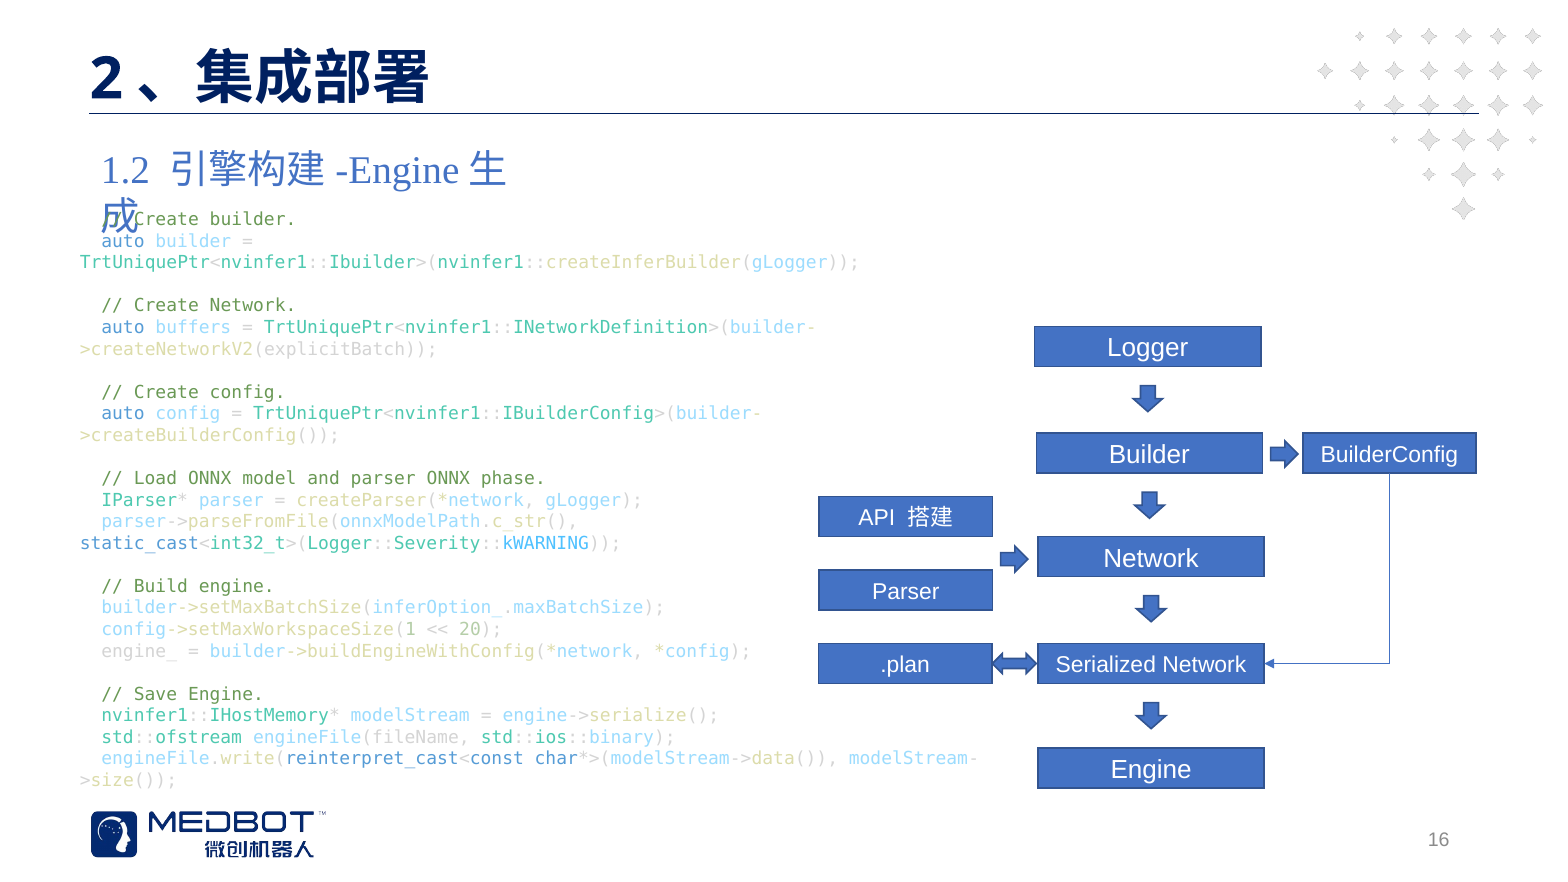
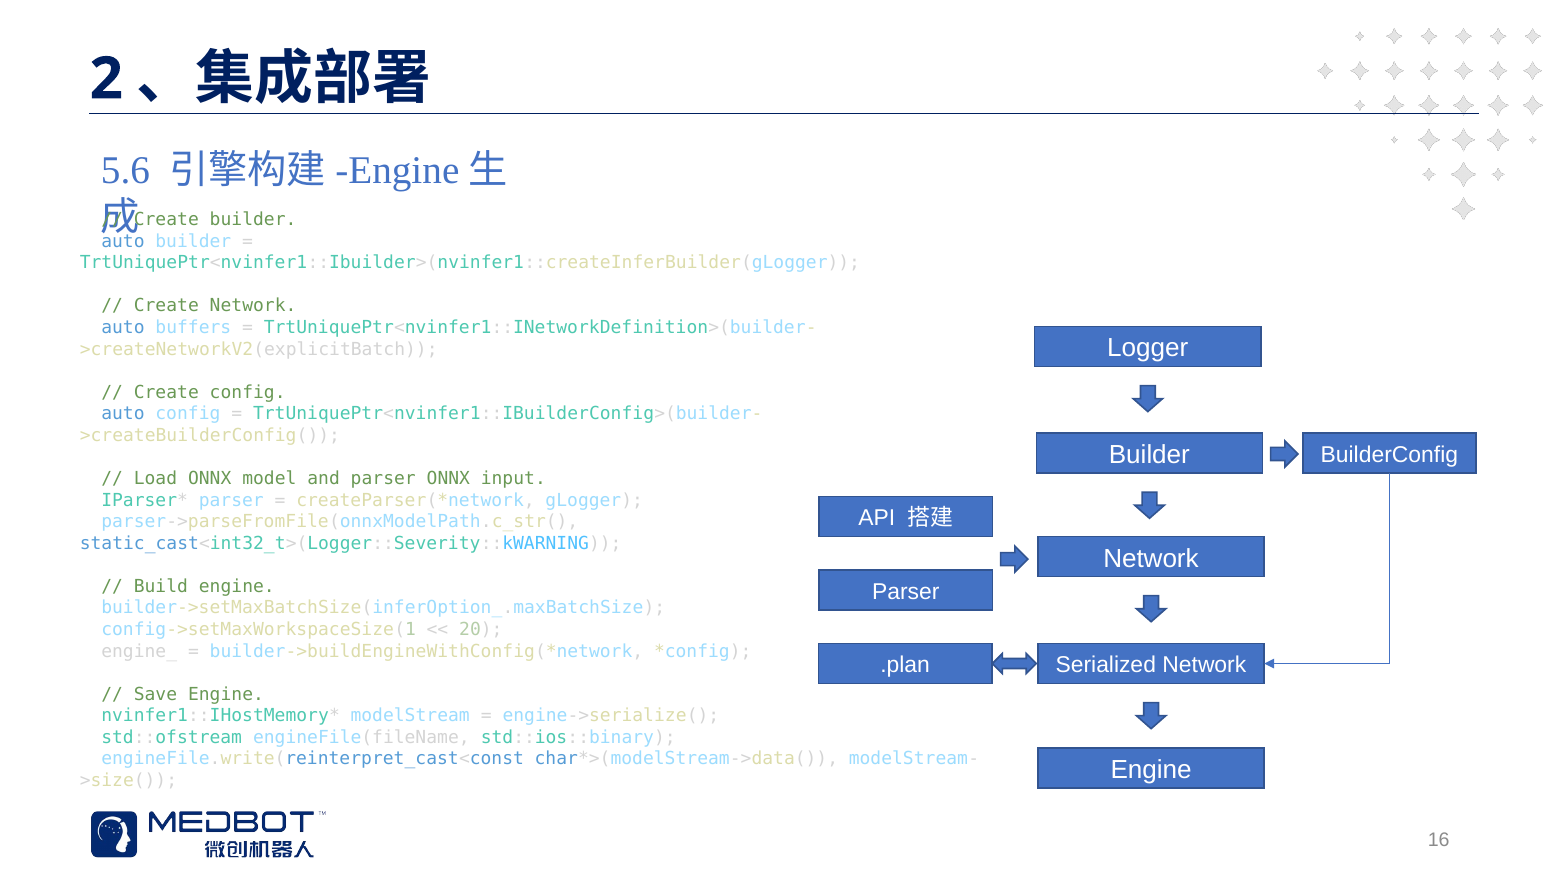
1.2: 1.2 -> 5.6 (125, 171)
phase: phase -> input (513, 479)
